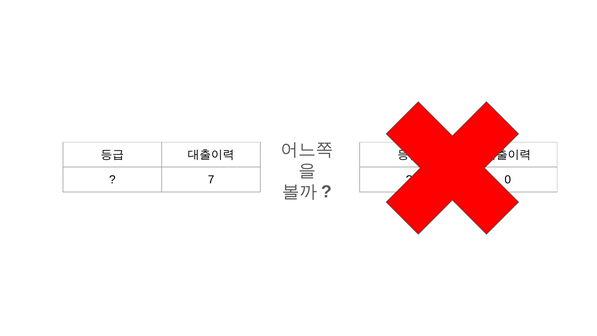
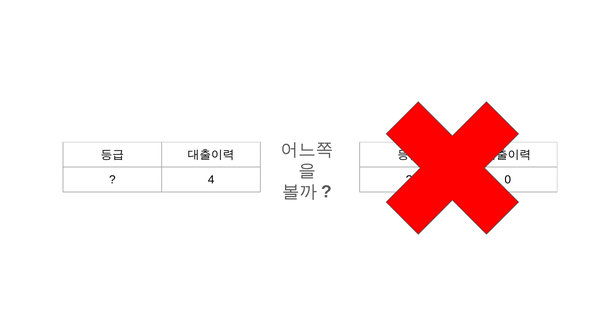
7: 7 -> 4 (211, 180)
